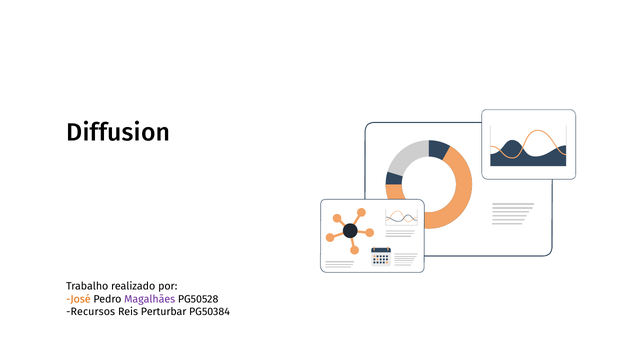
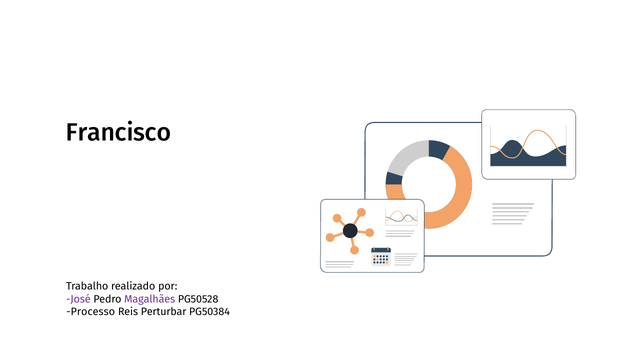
Diffusion: Diffusion -> Francisco (118, 132)
José colour: orange -> purple (78, 299)
Recursos: Recursos -> Processo (91, 311)
